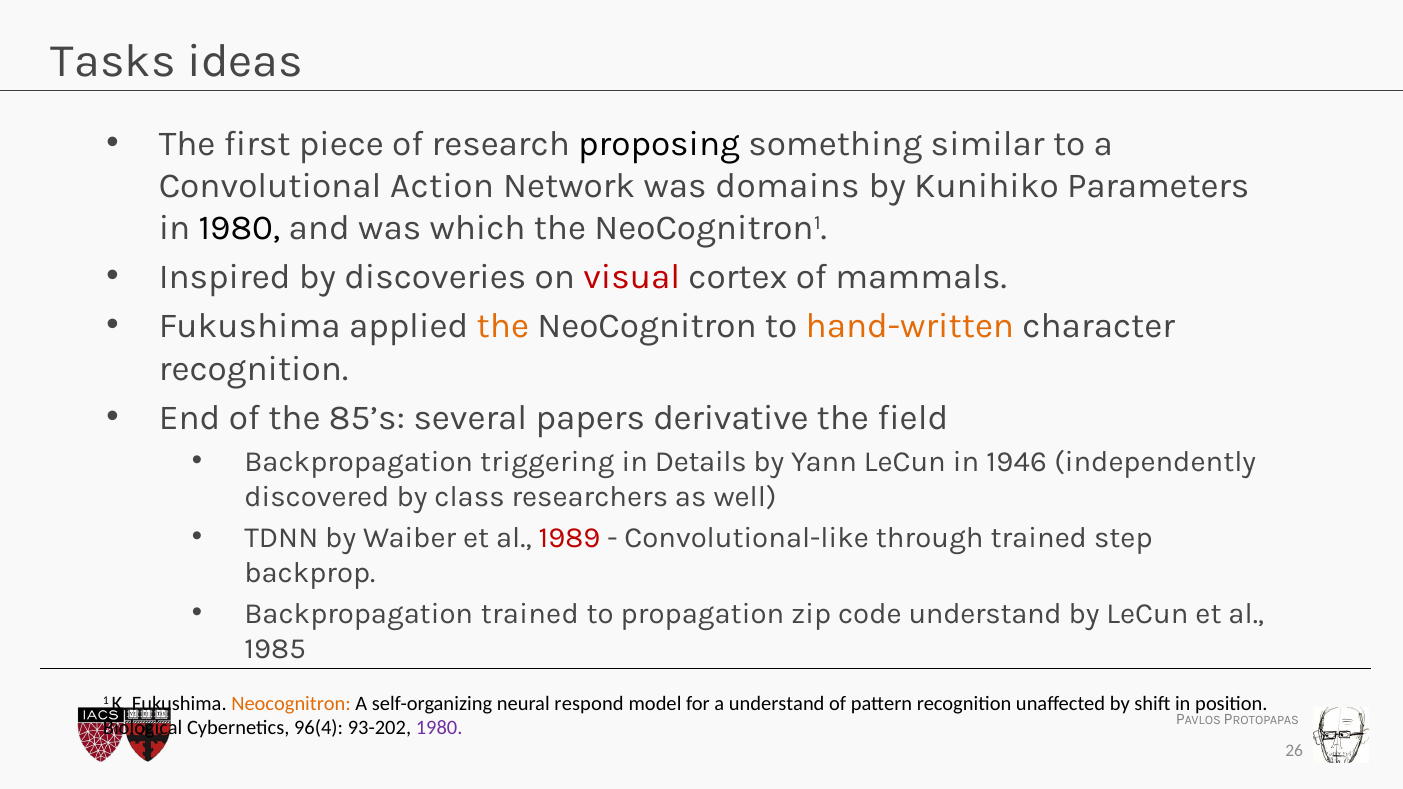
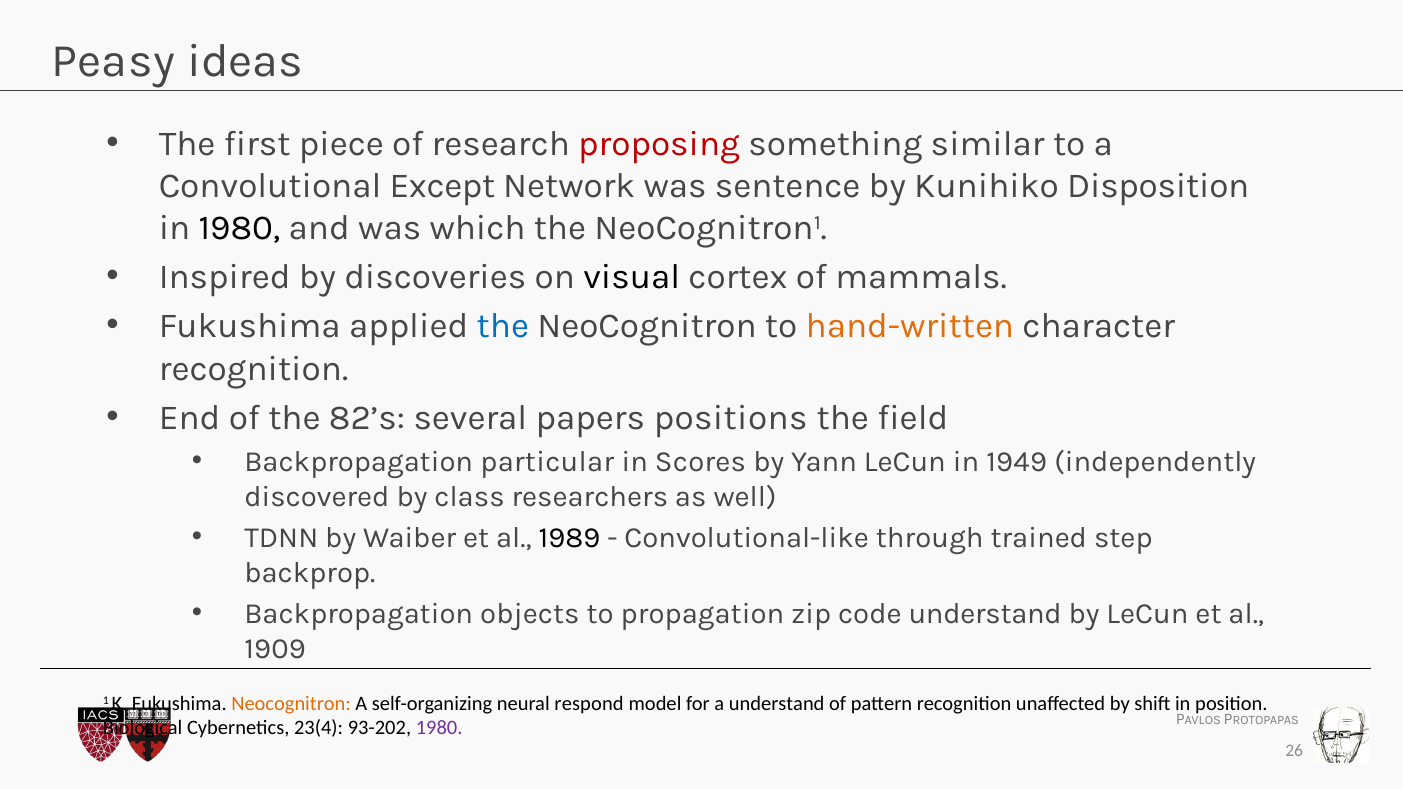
Tasks: Tasks -> Peasy (113, 61)
proposing colour: black -> red (659, 144)
Action: Action -> Except (442, 186)
domains: domains -> sentence (788, 186)
Parameters: Parameters -> Disposition (1158, 186)
visual colour: red -> black (632, 277)
the colour: orange -> blue (503, 326)
85’s: 85’s -> 82’s (367, 418)
derivative: derivative -> positions (731, 418)
triggering: triggering -> particular (547, 462)
Details: Details -> Scores (700, 462)
1946: 1946 -> 1949 (1017, 462)
1989 colour: red -> black (569, 538)
Backpropagation trained: trained -> objects (530, 614)
1985: 1985 -> 1909 (275, 649)
96(4: 96(4 -> 23(4 (319, 728)
